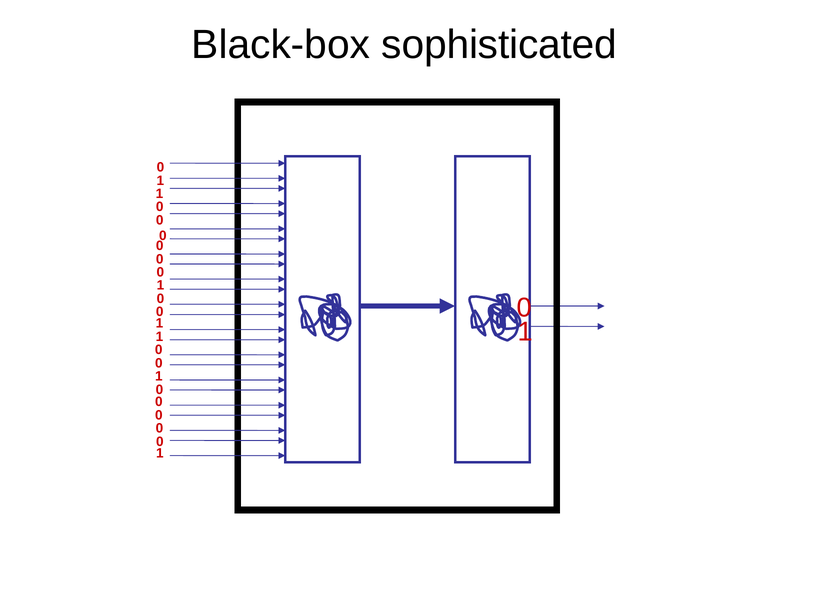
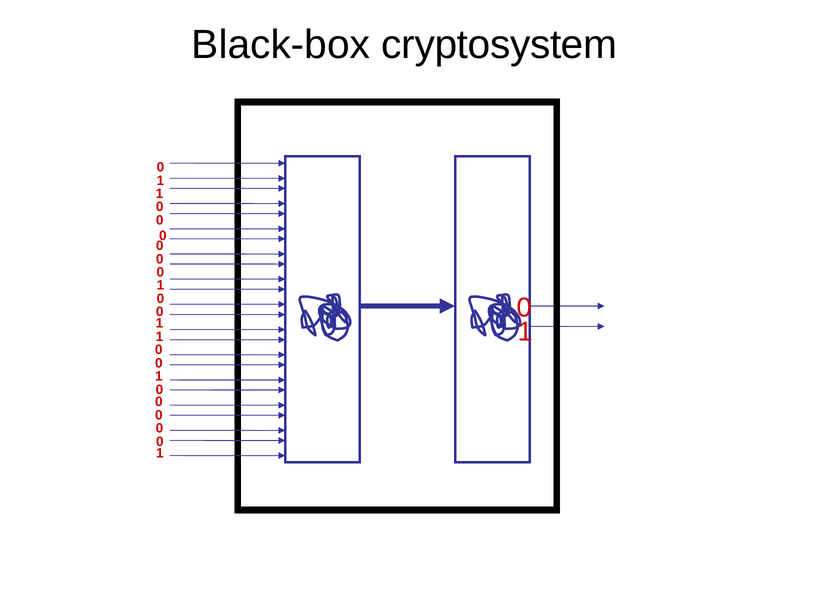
sophisticated: sophisticated -> cryptosystem (499, 45)
